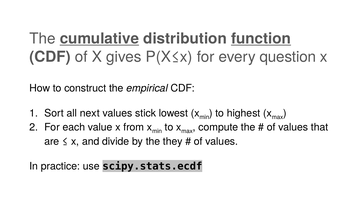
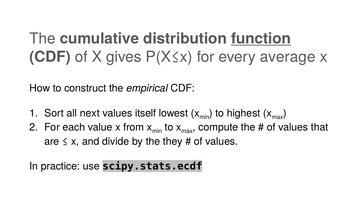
cumulative underline: present -> none (99, 39)
question: question -> average (288, 57)
stick: stick -> itself (146, 113)
